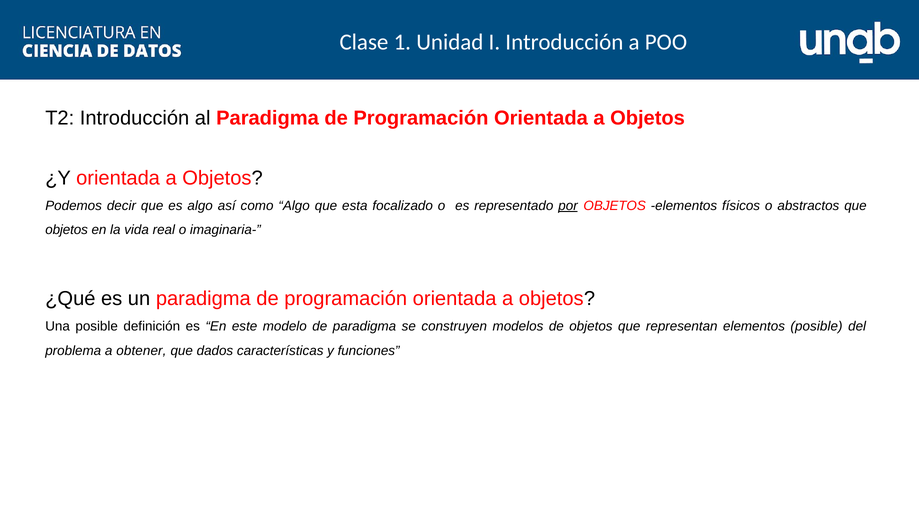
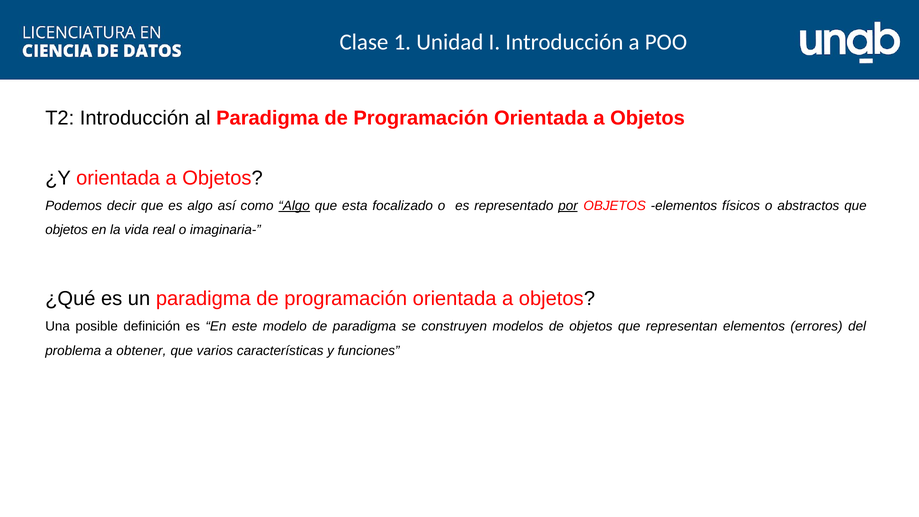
Algo underline: none -> present (294, 206)
elementos posible: posible -> errores (817, 326)
dados: dados -> varios (215, 351)
